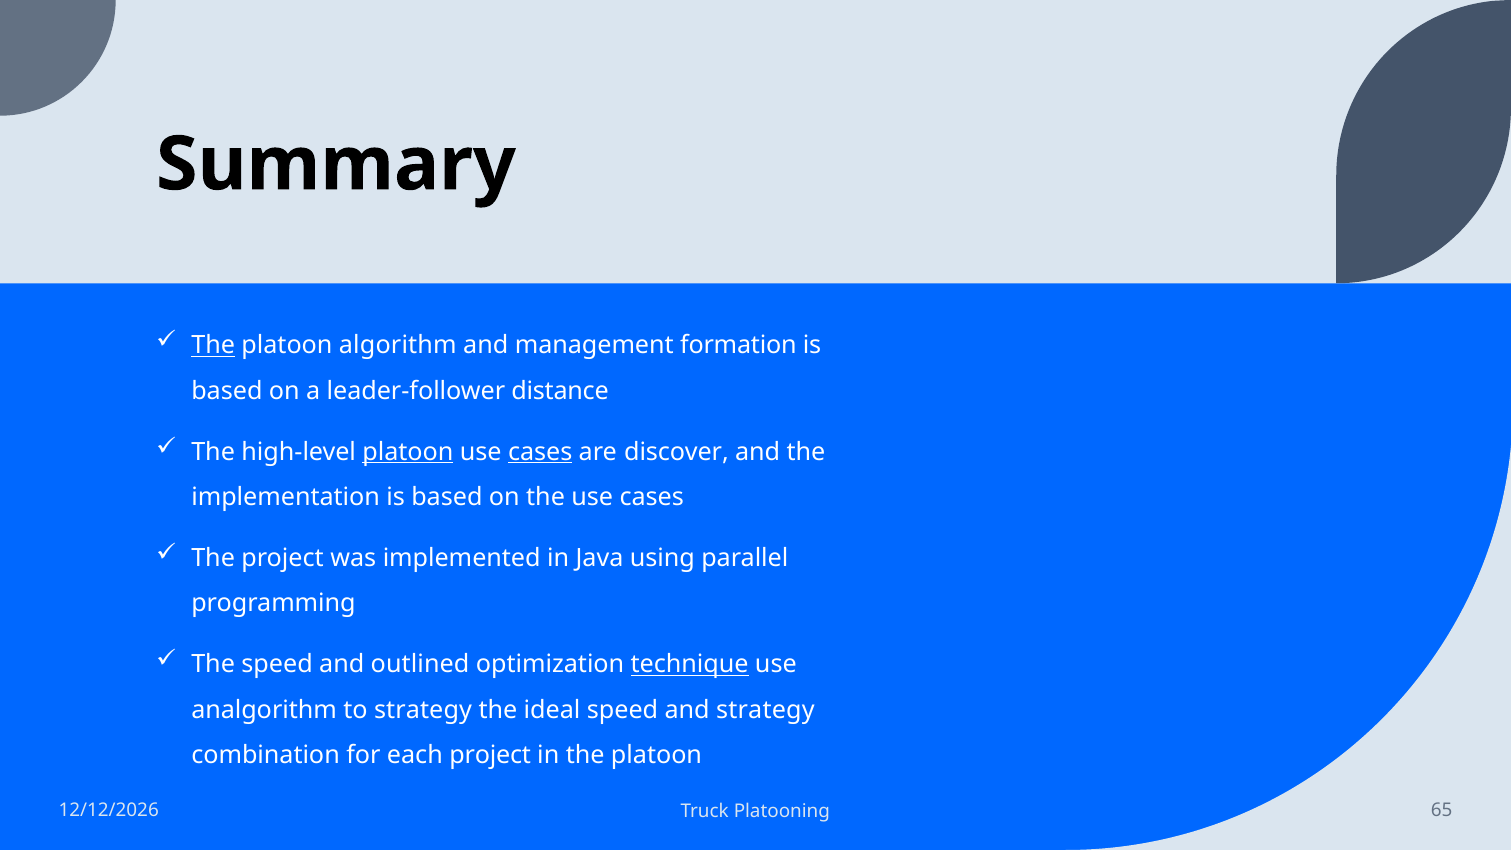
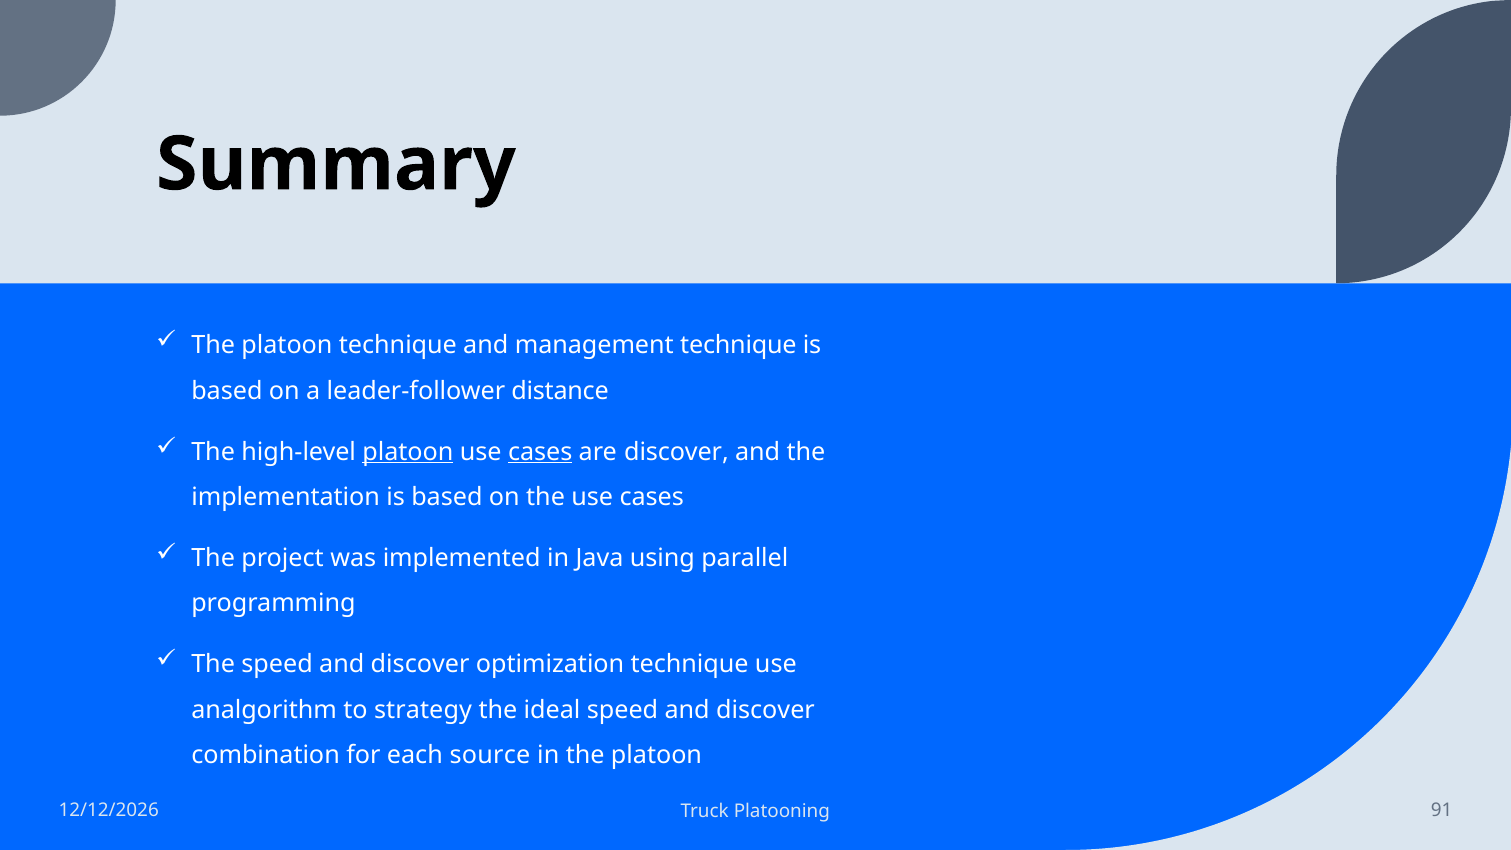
The underline: present -> none (213, 345)
platoon algorithm: algorithm -> technique (398, 345)
management formation: formation -> technique (738, 345)
The speed and outlined: outlined -> discover (420, 664)
technique underline: present -> none (690, 664)
ideal speed and strategy: strategy -> discover (765, 710)
each project: project -> source (490, 755)
65: 65 -> 91 (1442, 810)
